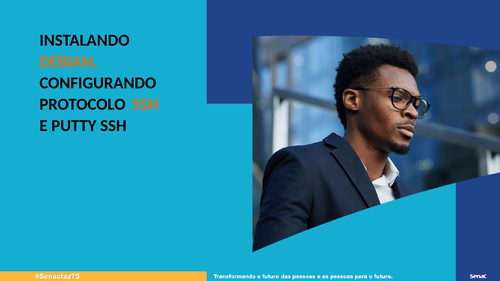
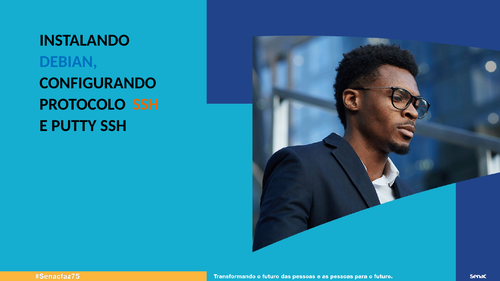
DEBIAN colour: orange -> blue (68, 62)
